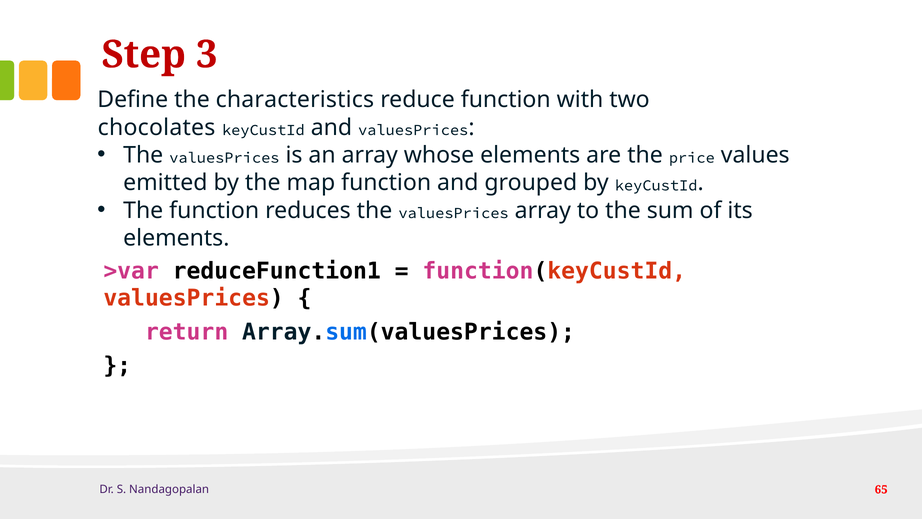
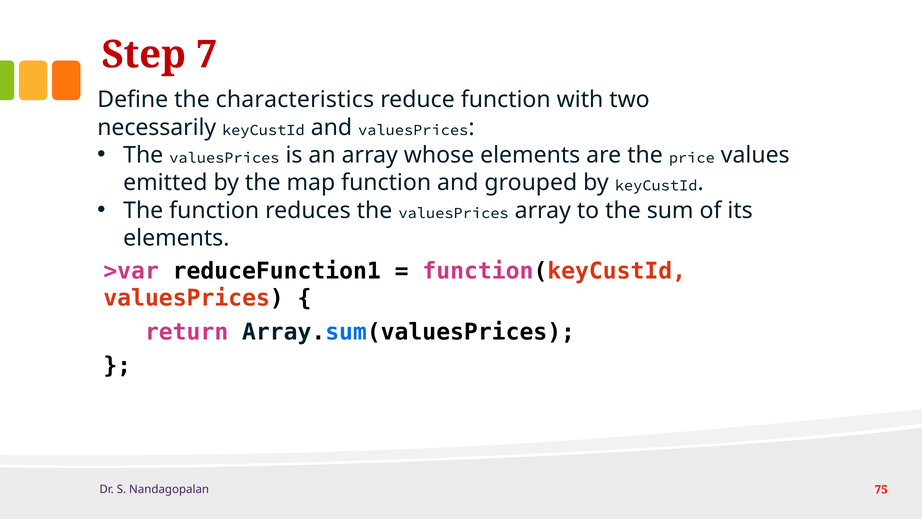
3: 3 -> 7 (207, 55)
chocolates: chocolates -> necessarily (157, 127)
65: 65 -> 75 (881, 489)
